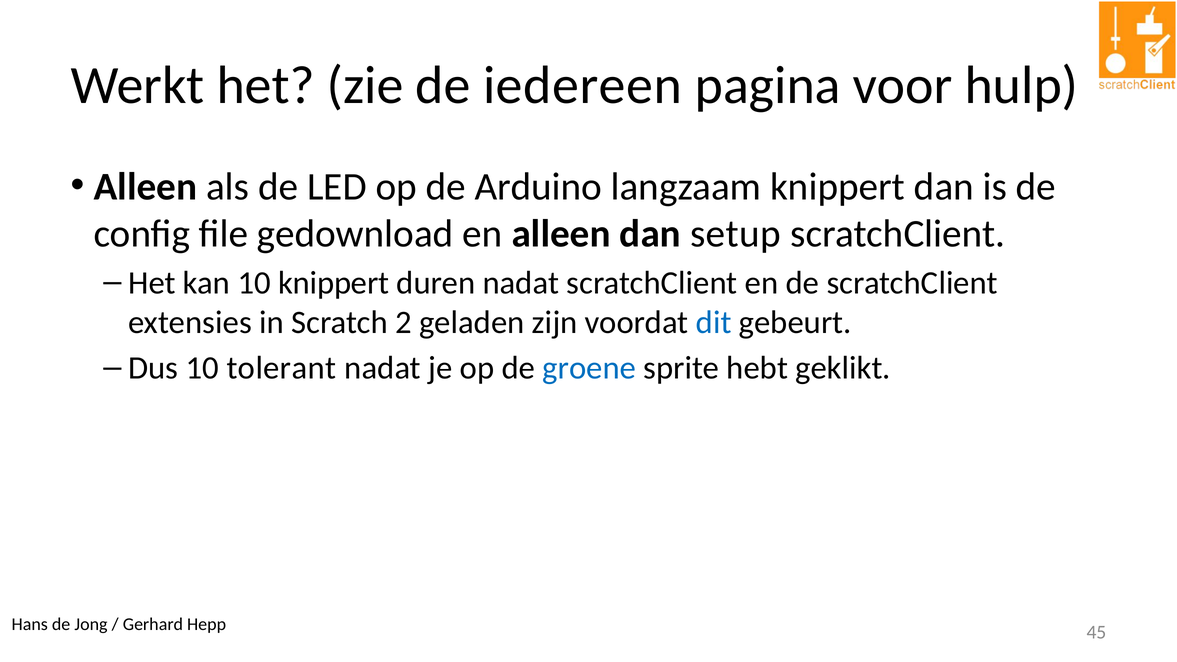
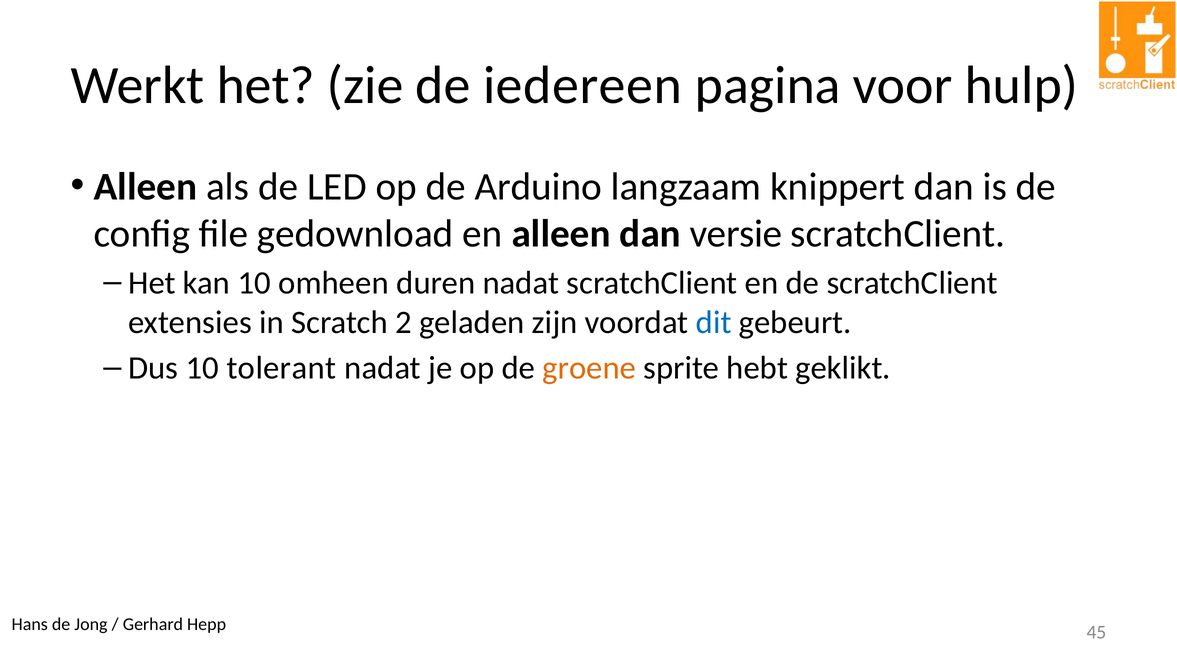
setup: setup -> versie (736, 234)
10 knippert: knippert -> omheen (334, 283)
groene colour: blue -> orange (589, 368)
